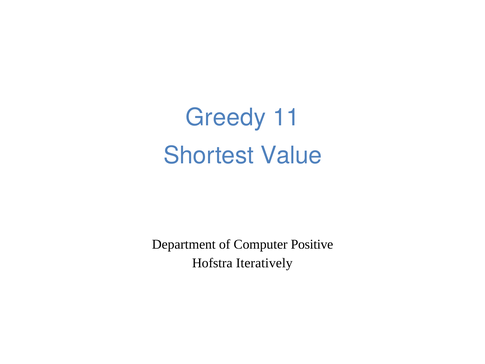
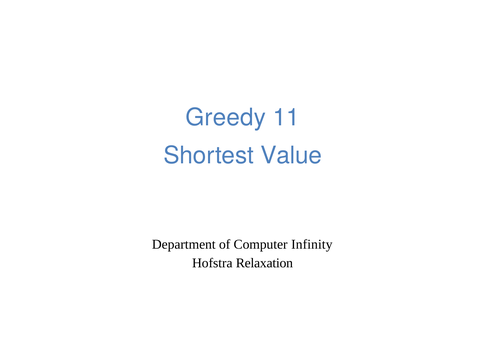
Positive: Positive -> Infinity (312, 244)
Iteratively: Iteratively -> Relaxation (264, 263)
